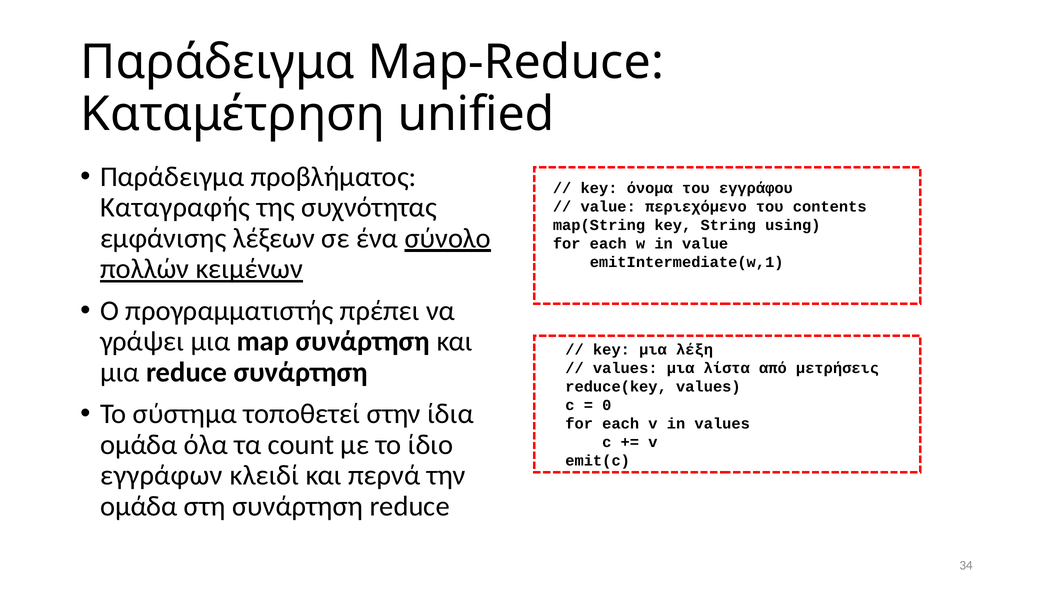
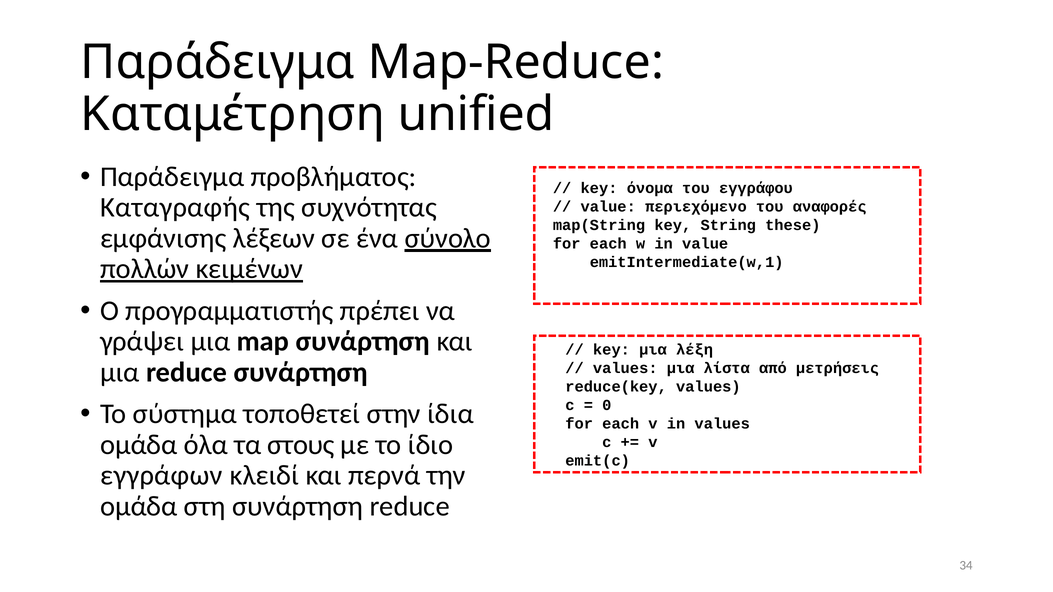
contents: contents -> αναφορές (830, 207)
using: using -> these (793, 225)
count: count -> στους (301, 445)
